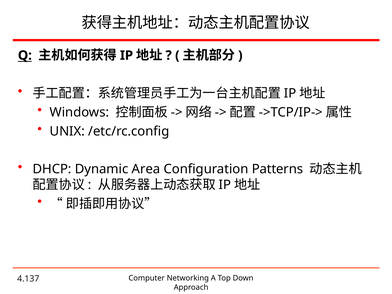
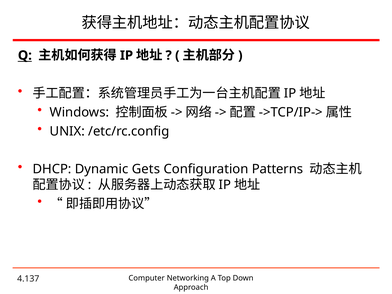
Area: Area -> Gets (146, 169)
